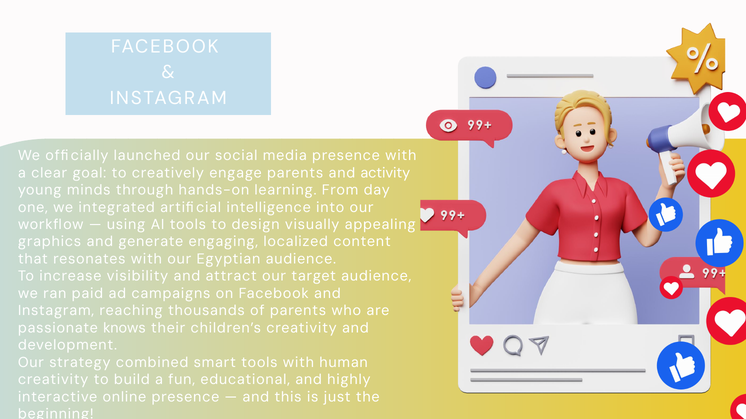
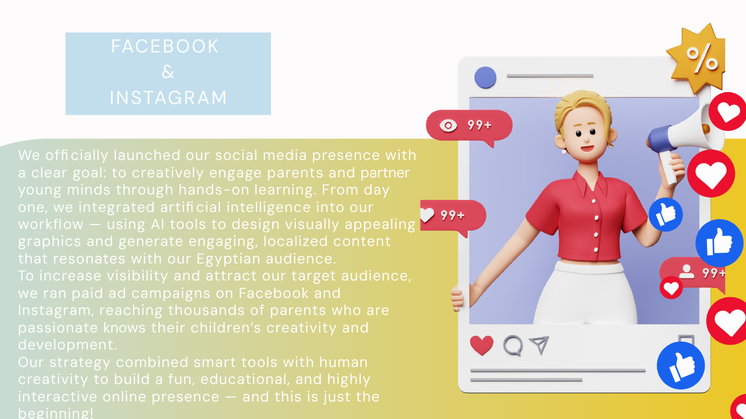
activity: activity -> partner (385, 173)
